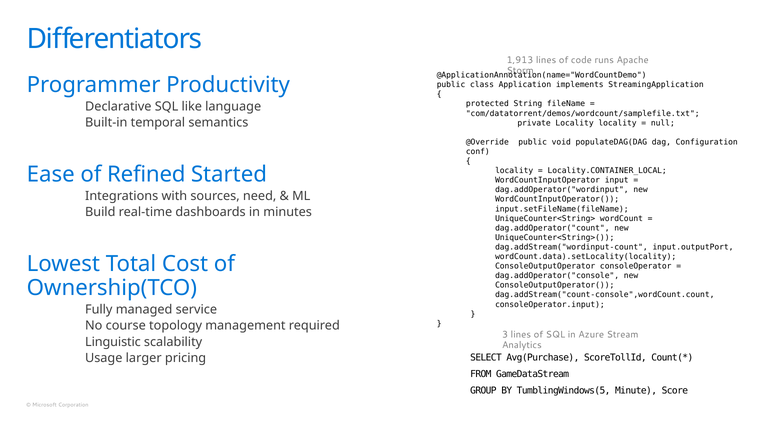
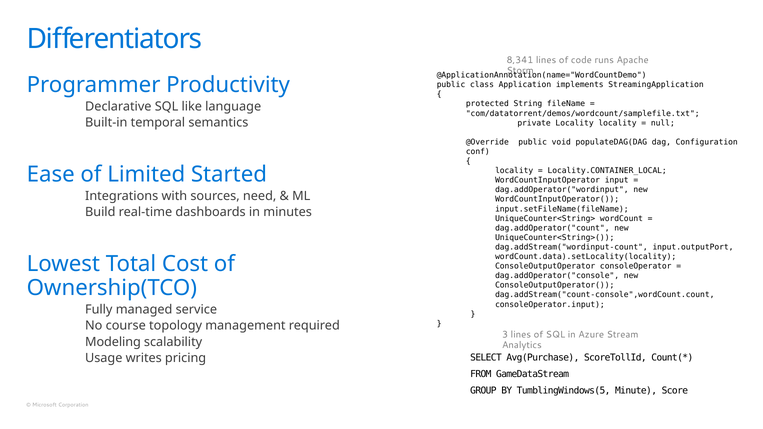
1,913: 1,913 -> 8,341 (520, 60)
Refined: Refined -> Limited (146, 175)
Linguistic: Linguistic -> Modeling (113, 342)
larger: larger -> writes (144, 358)
